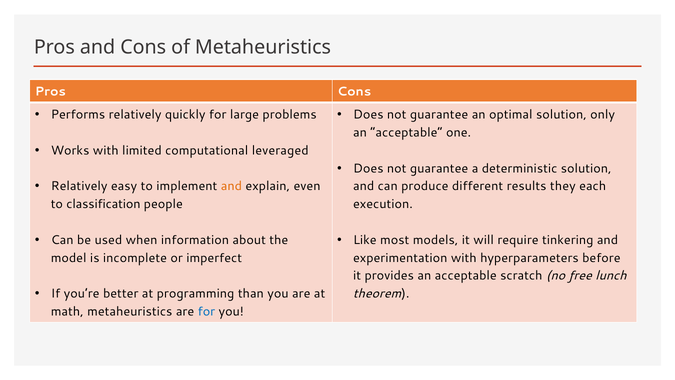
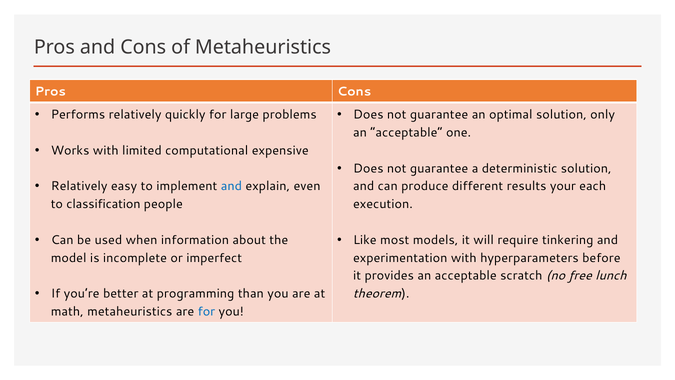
leveraged: leveraged -> expensive (280, 150)
and colour: orange -> blue (231, 186)
they: they -> your (563, 186)
